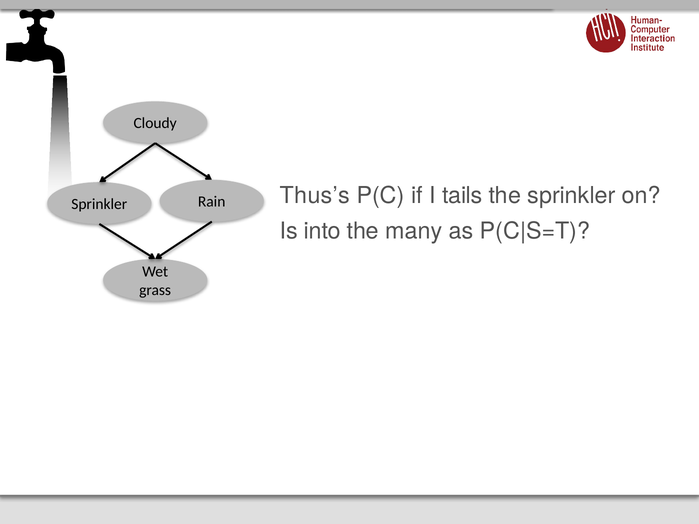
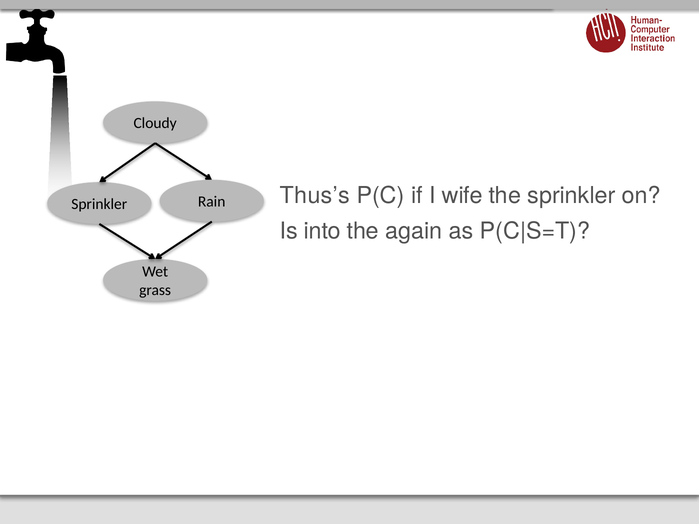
tails: tails -> wife (462, 195)
many: many -> again (414, 231)
